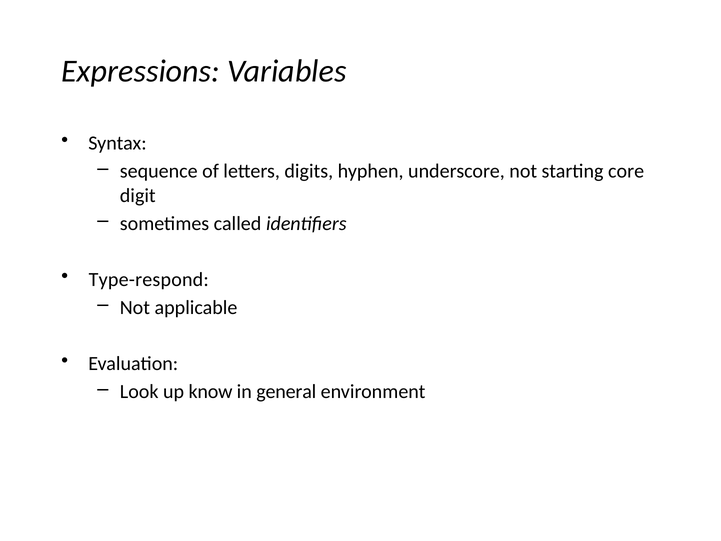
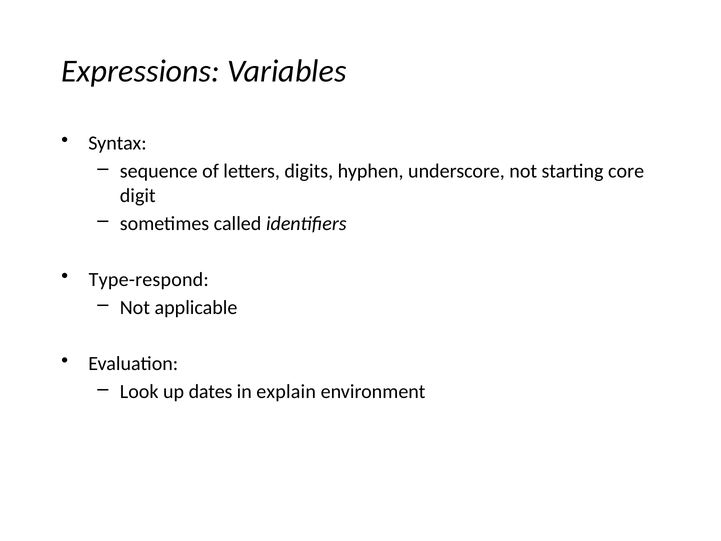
know: know -> dates (211, 392)
general: general -> explain (286, 392)
